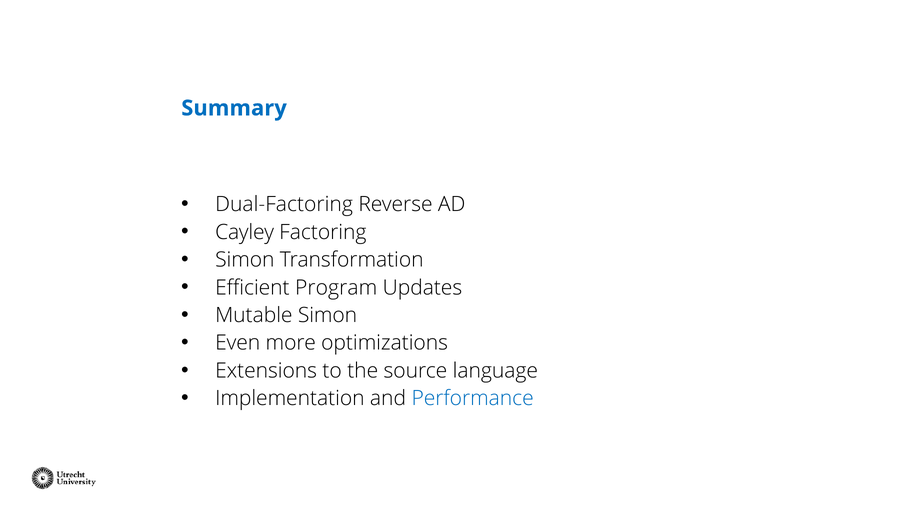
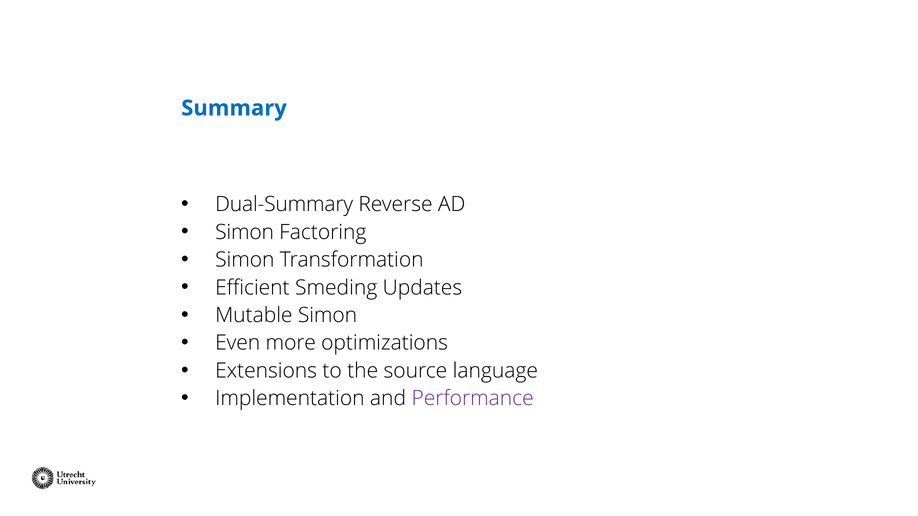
Dual-Factoring: Dual-Factoring -> Dual-Summary (284, 204)
Cayley: Cayley -> Simon (245, 232)
Program: Program -> Smeding (336, 288)
Performance colour: blue -> purple (473, 399)
